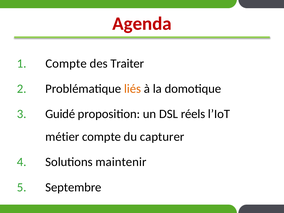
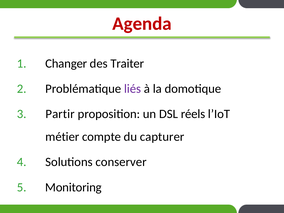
Compte: Compte -> Changer (66, 64)
liés colour: orange -> purple (133, 89)
Guidé: Guidé -> Partir (60, 114)
maintenir: maintenir -> conserver (121, 162)
Septembre: Septembre -> Monitoring (73, 187)
